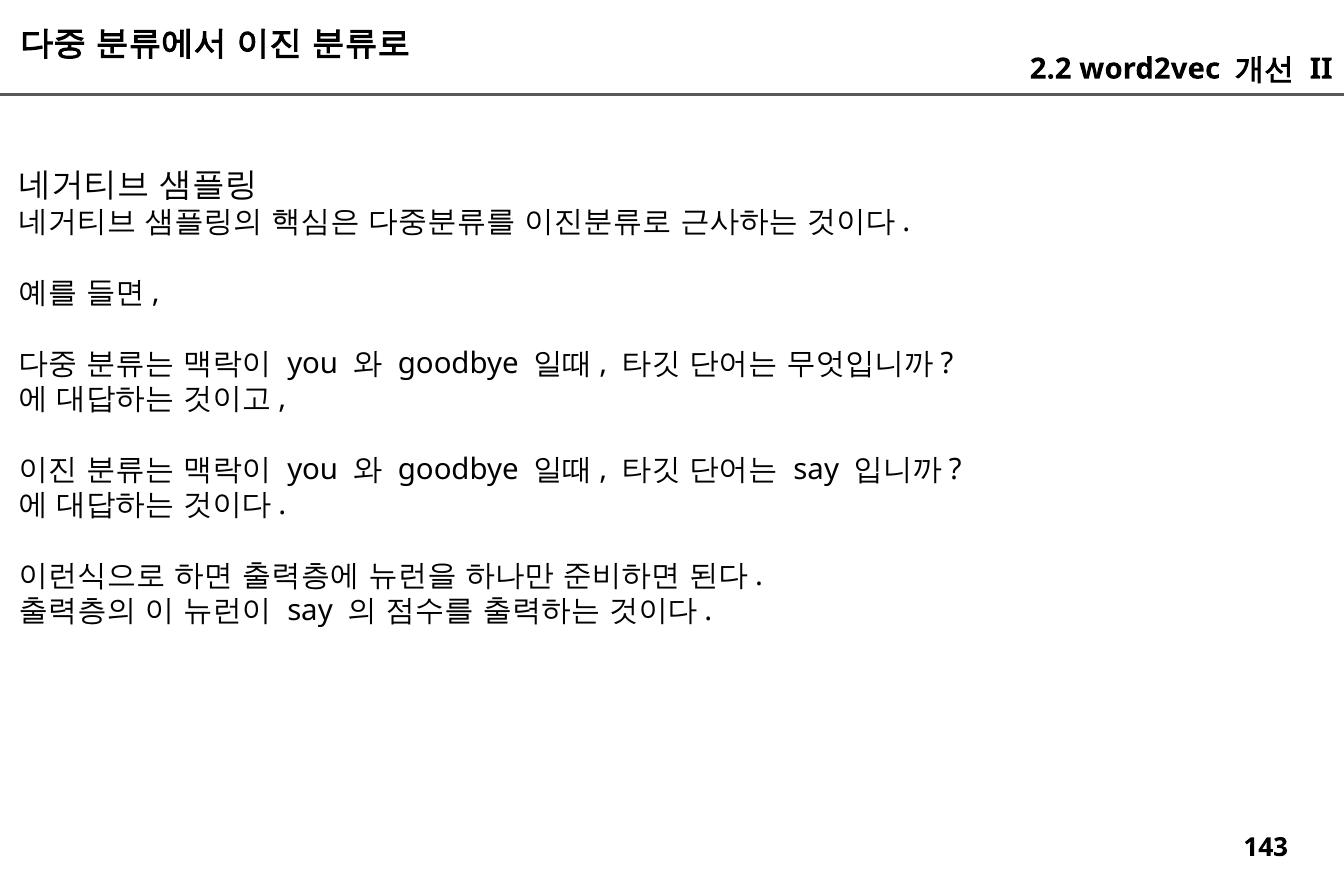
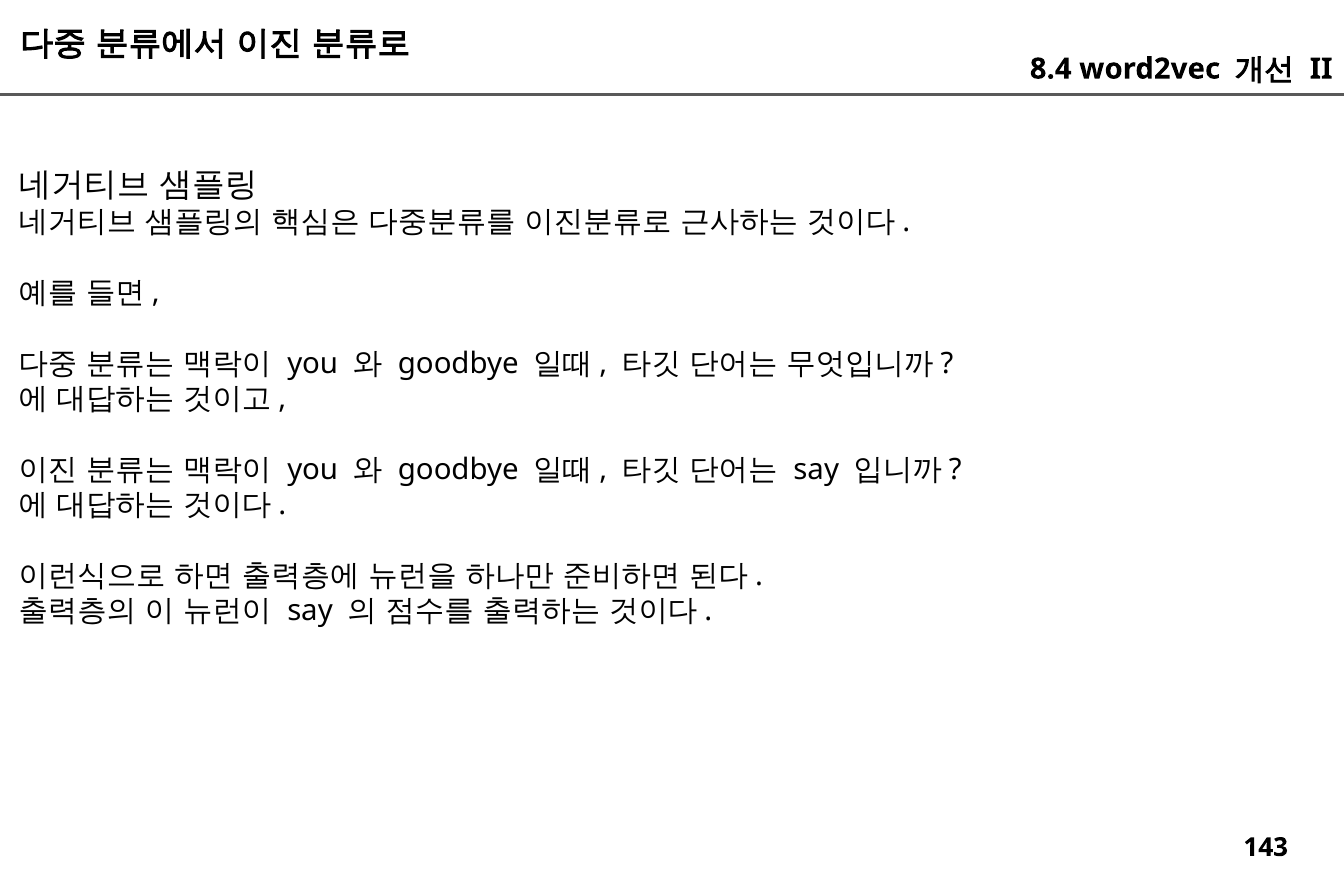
2.2: 2.2 -> 8.4 (1051, 69)
